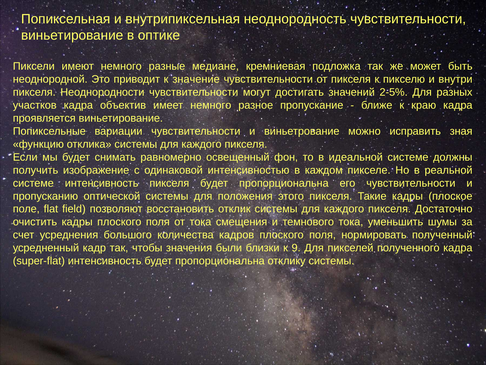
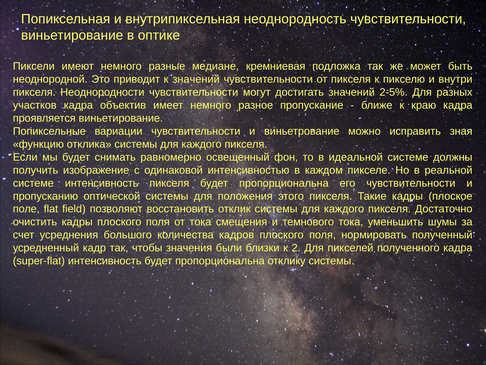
к значение: значение -> значений (196, 79)
9: 9 -> 2 (296, 248)
